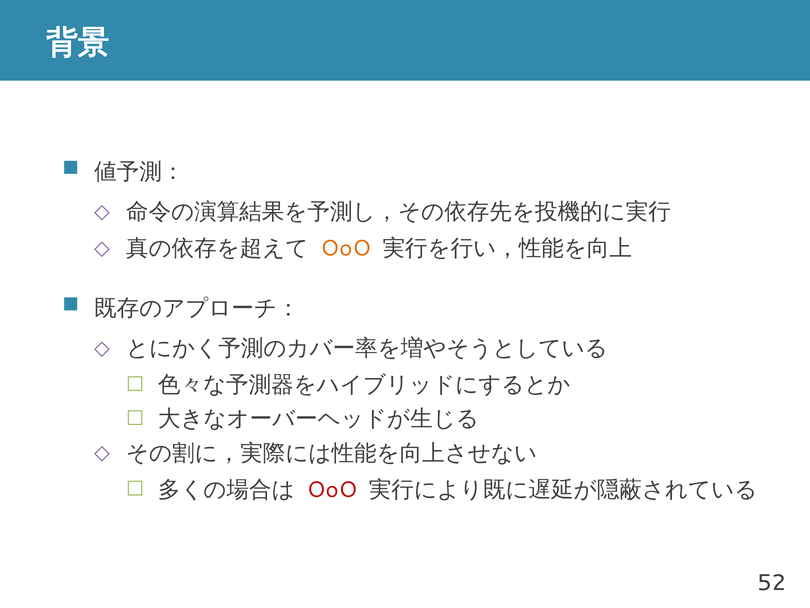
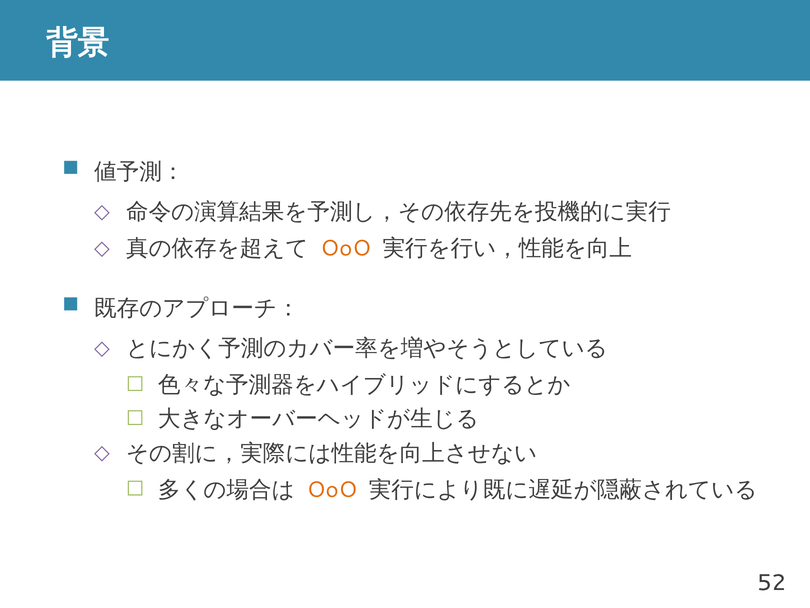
OoO colour: red -> orange (332, 489)
